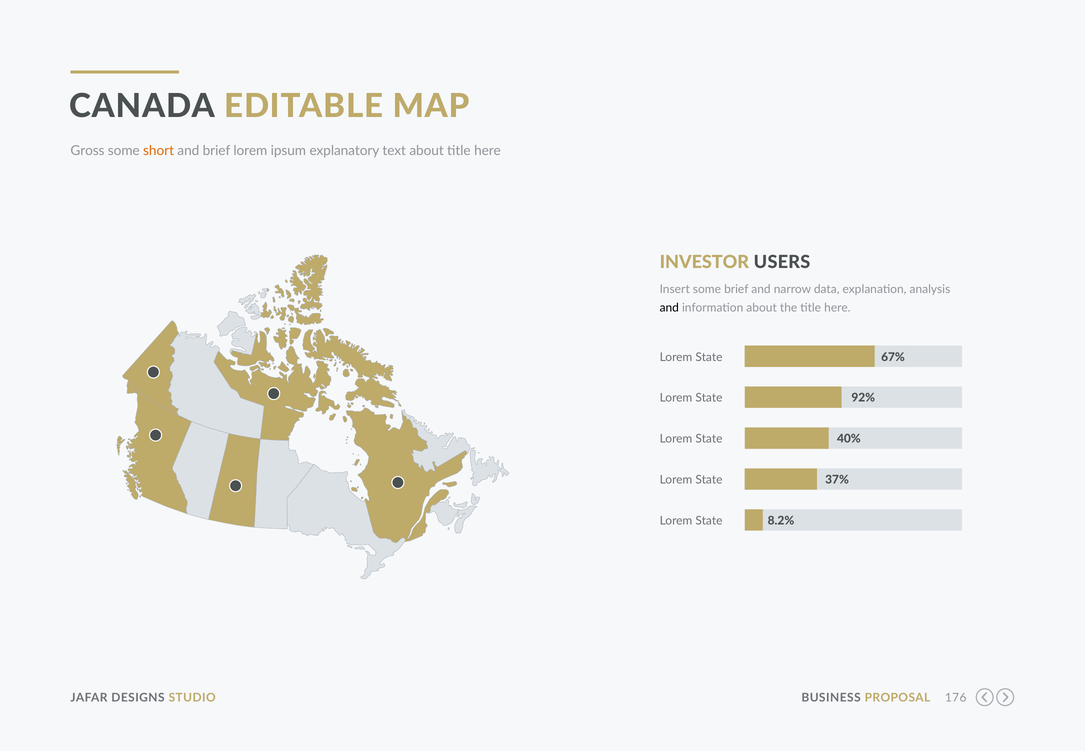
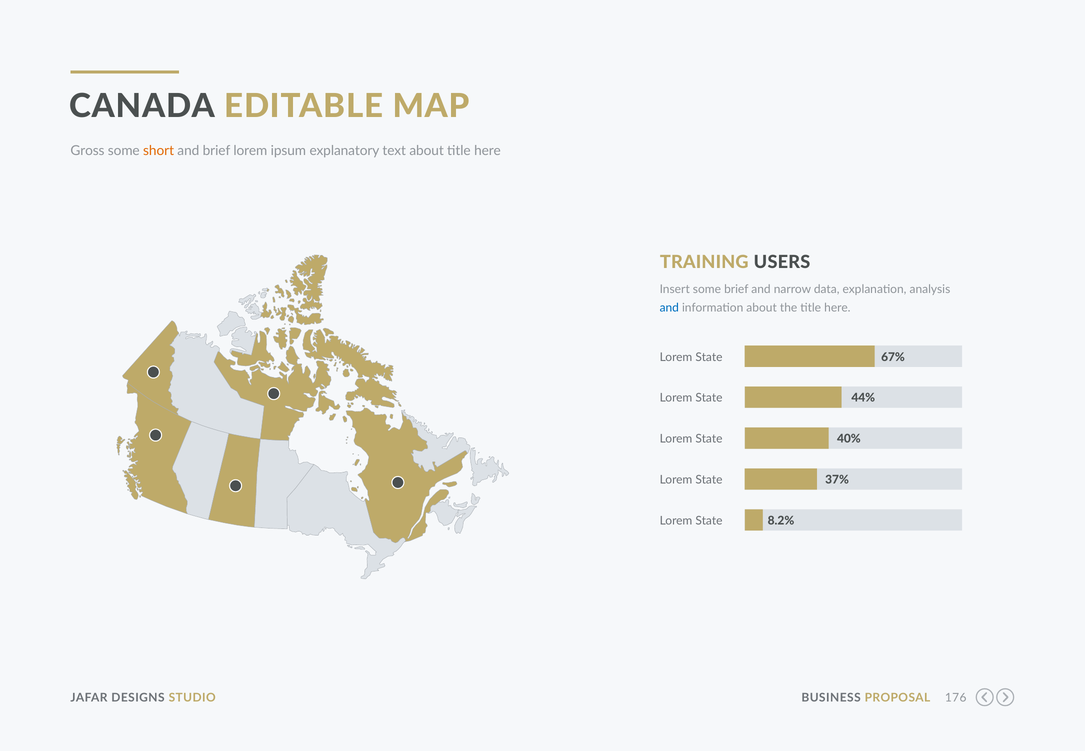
INVESTOR: INVESTOR -> TRAINING (704, 262)
and colour: black -> blue (669, 308)
92%: 92% -> 44% (863, 398)
